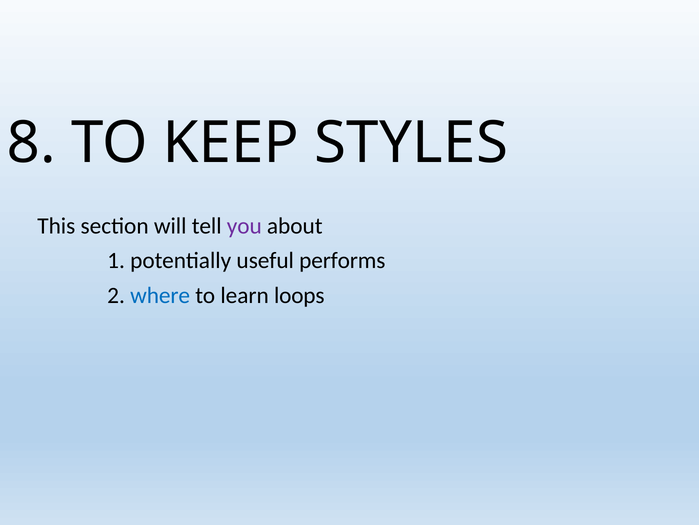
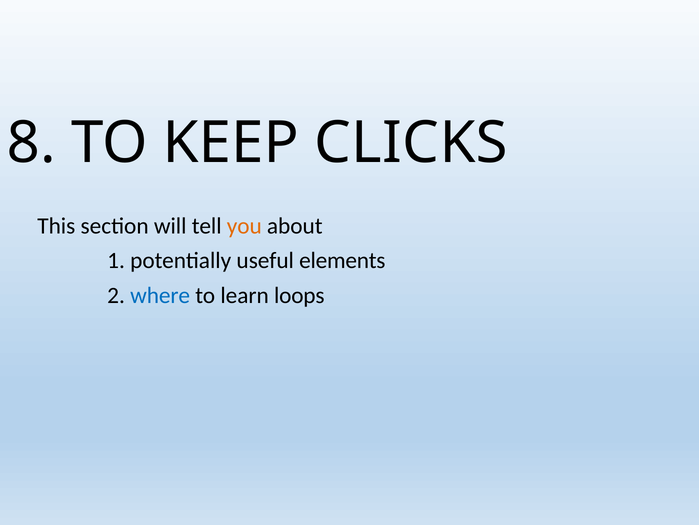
STYLES: STYLES -> CLICKS (411, 143)
you colour: purple -> orange (244, 226)
performs: performs -> elements (342, 260)
